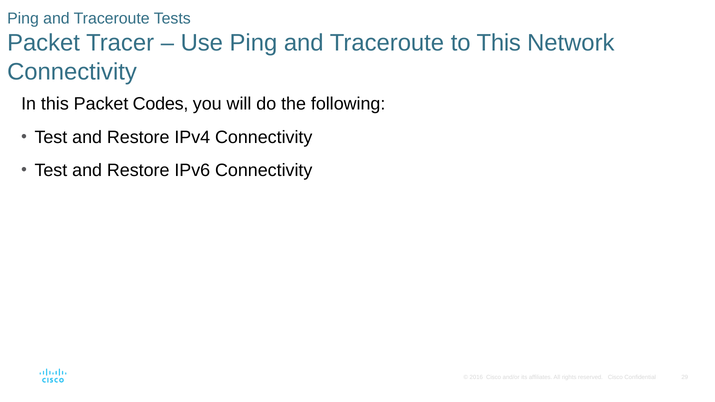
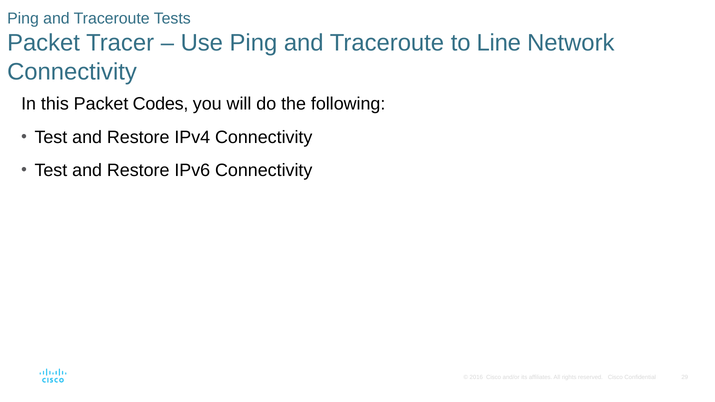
to This: This -> Line (499, 43)
